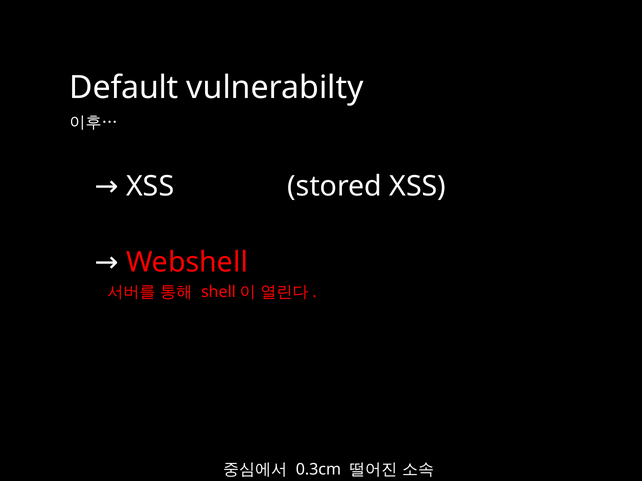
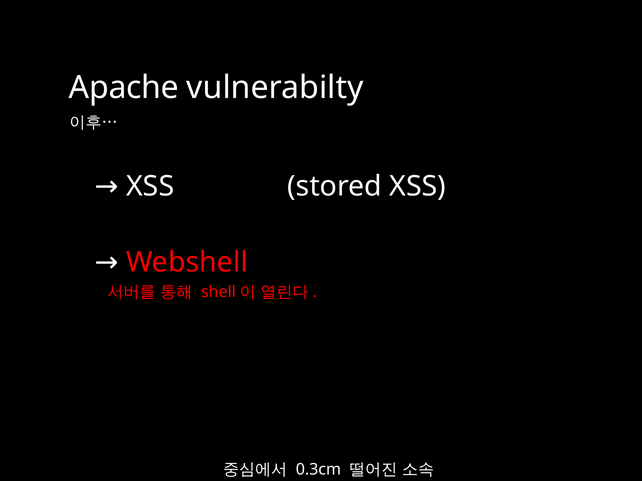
Default: Default -> Apache (124, 88)
